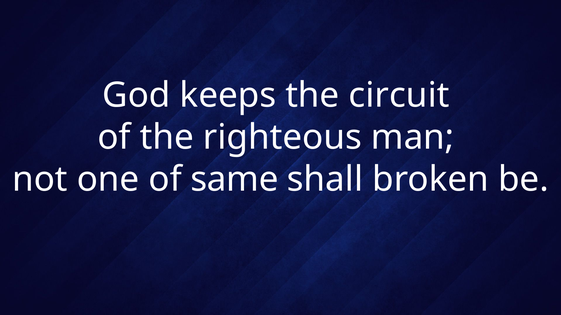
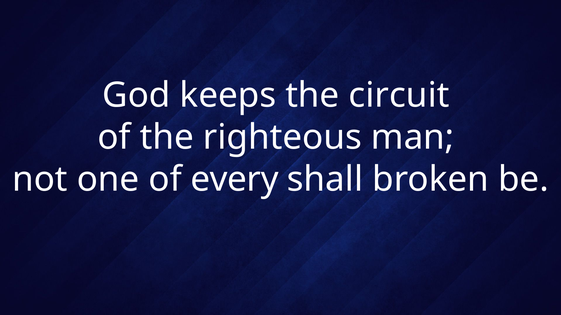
same: same -> every (235, 179)
